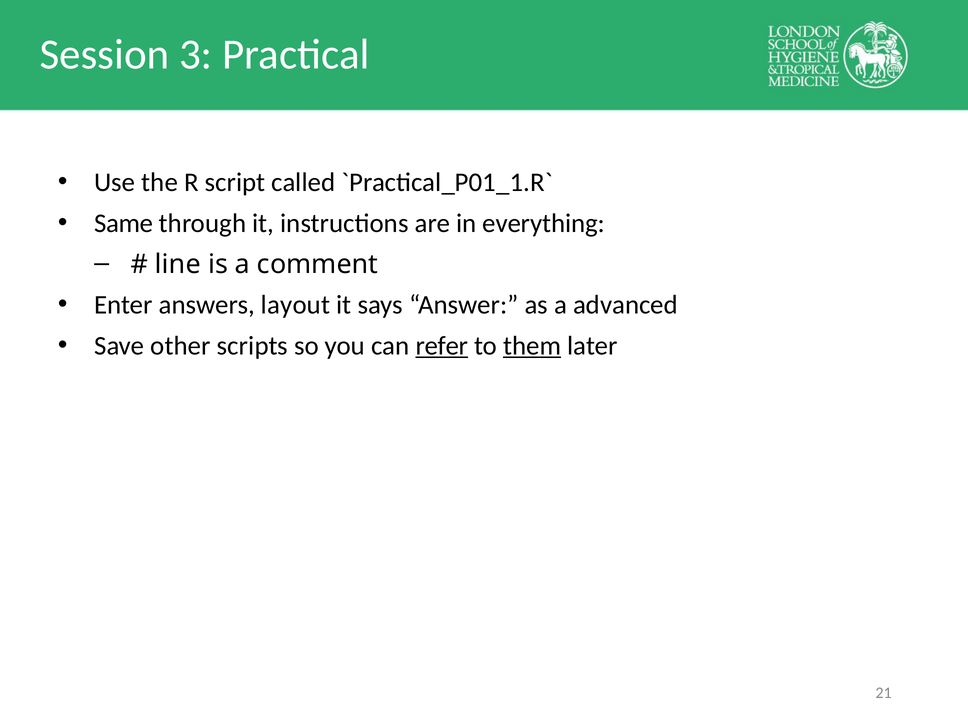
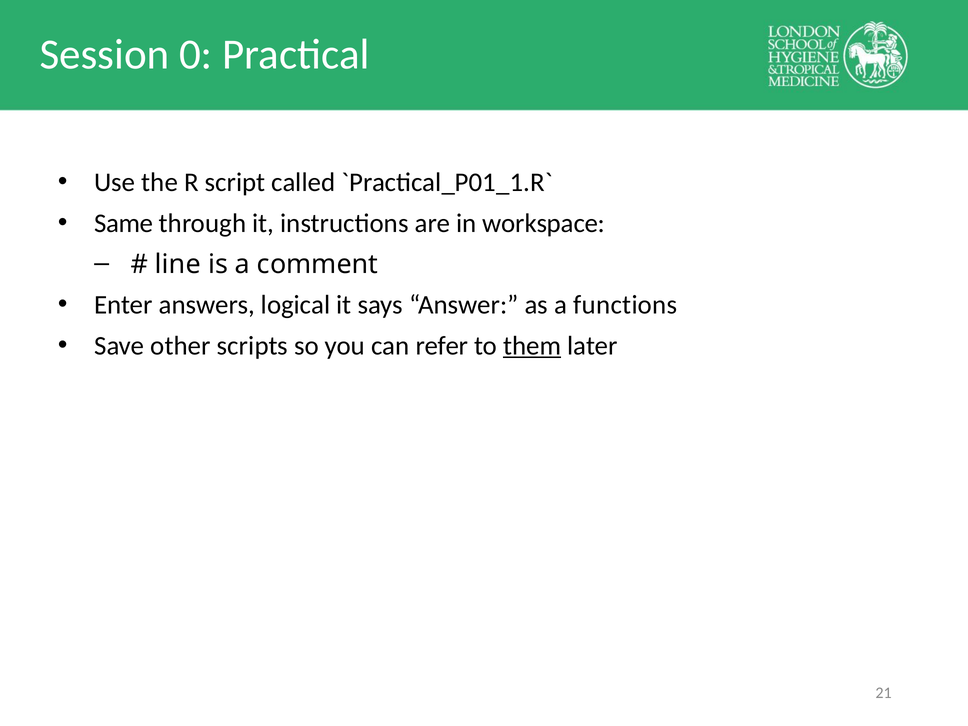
3: 3 -> 0 (196, 54)
everything: everything -> workspace (544, 223)
layout: layout -> logical (296, 305)
advanced: advanced -> functions (625, 305)
refer underline: present -> none (442, 346)
